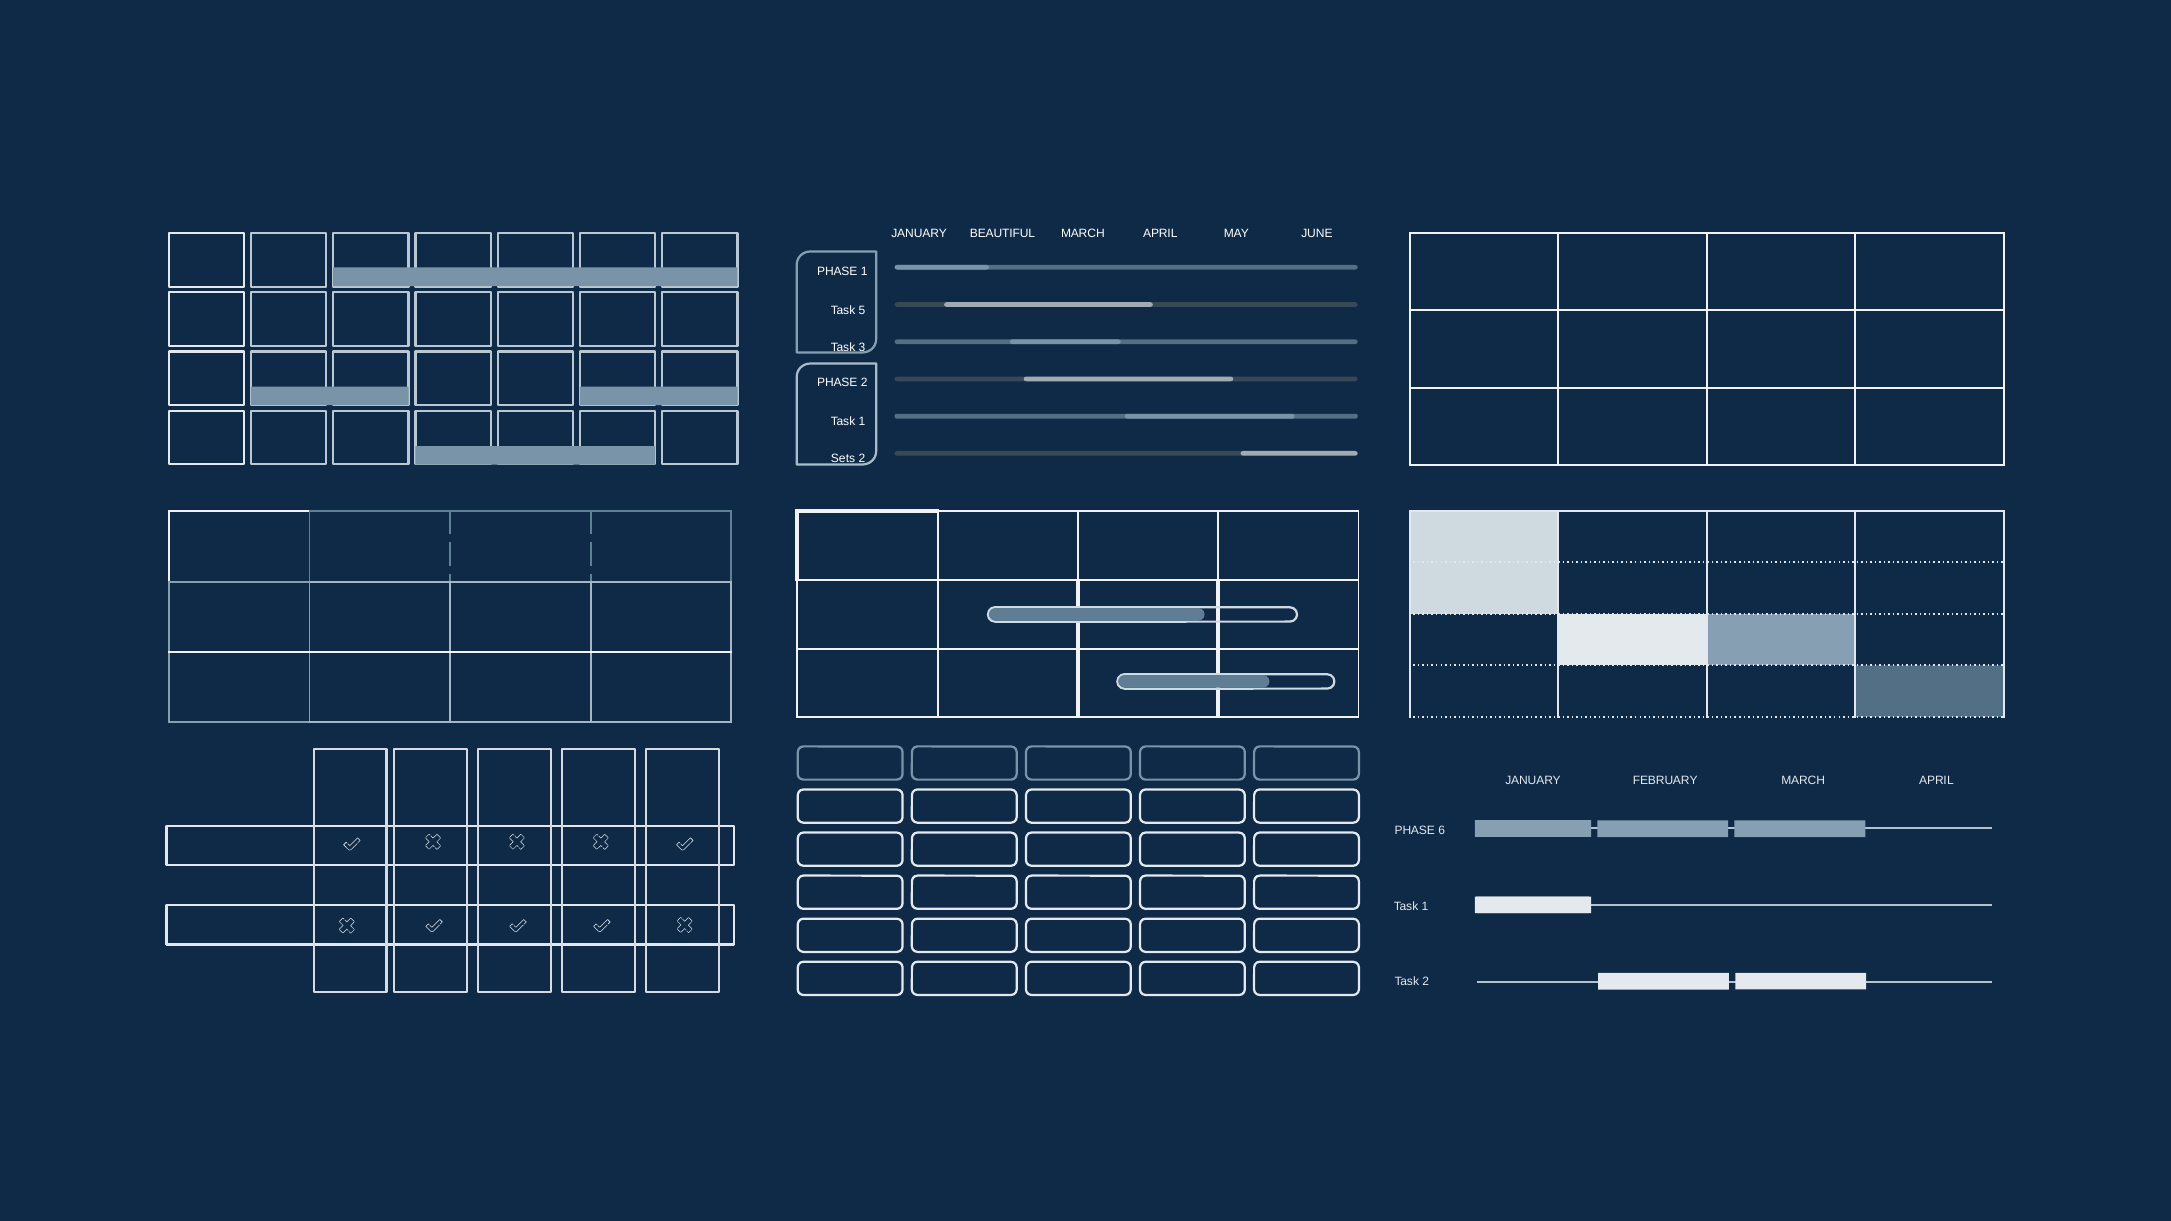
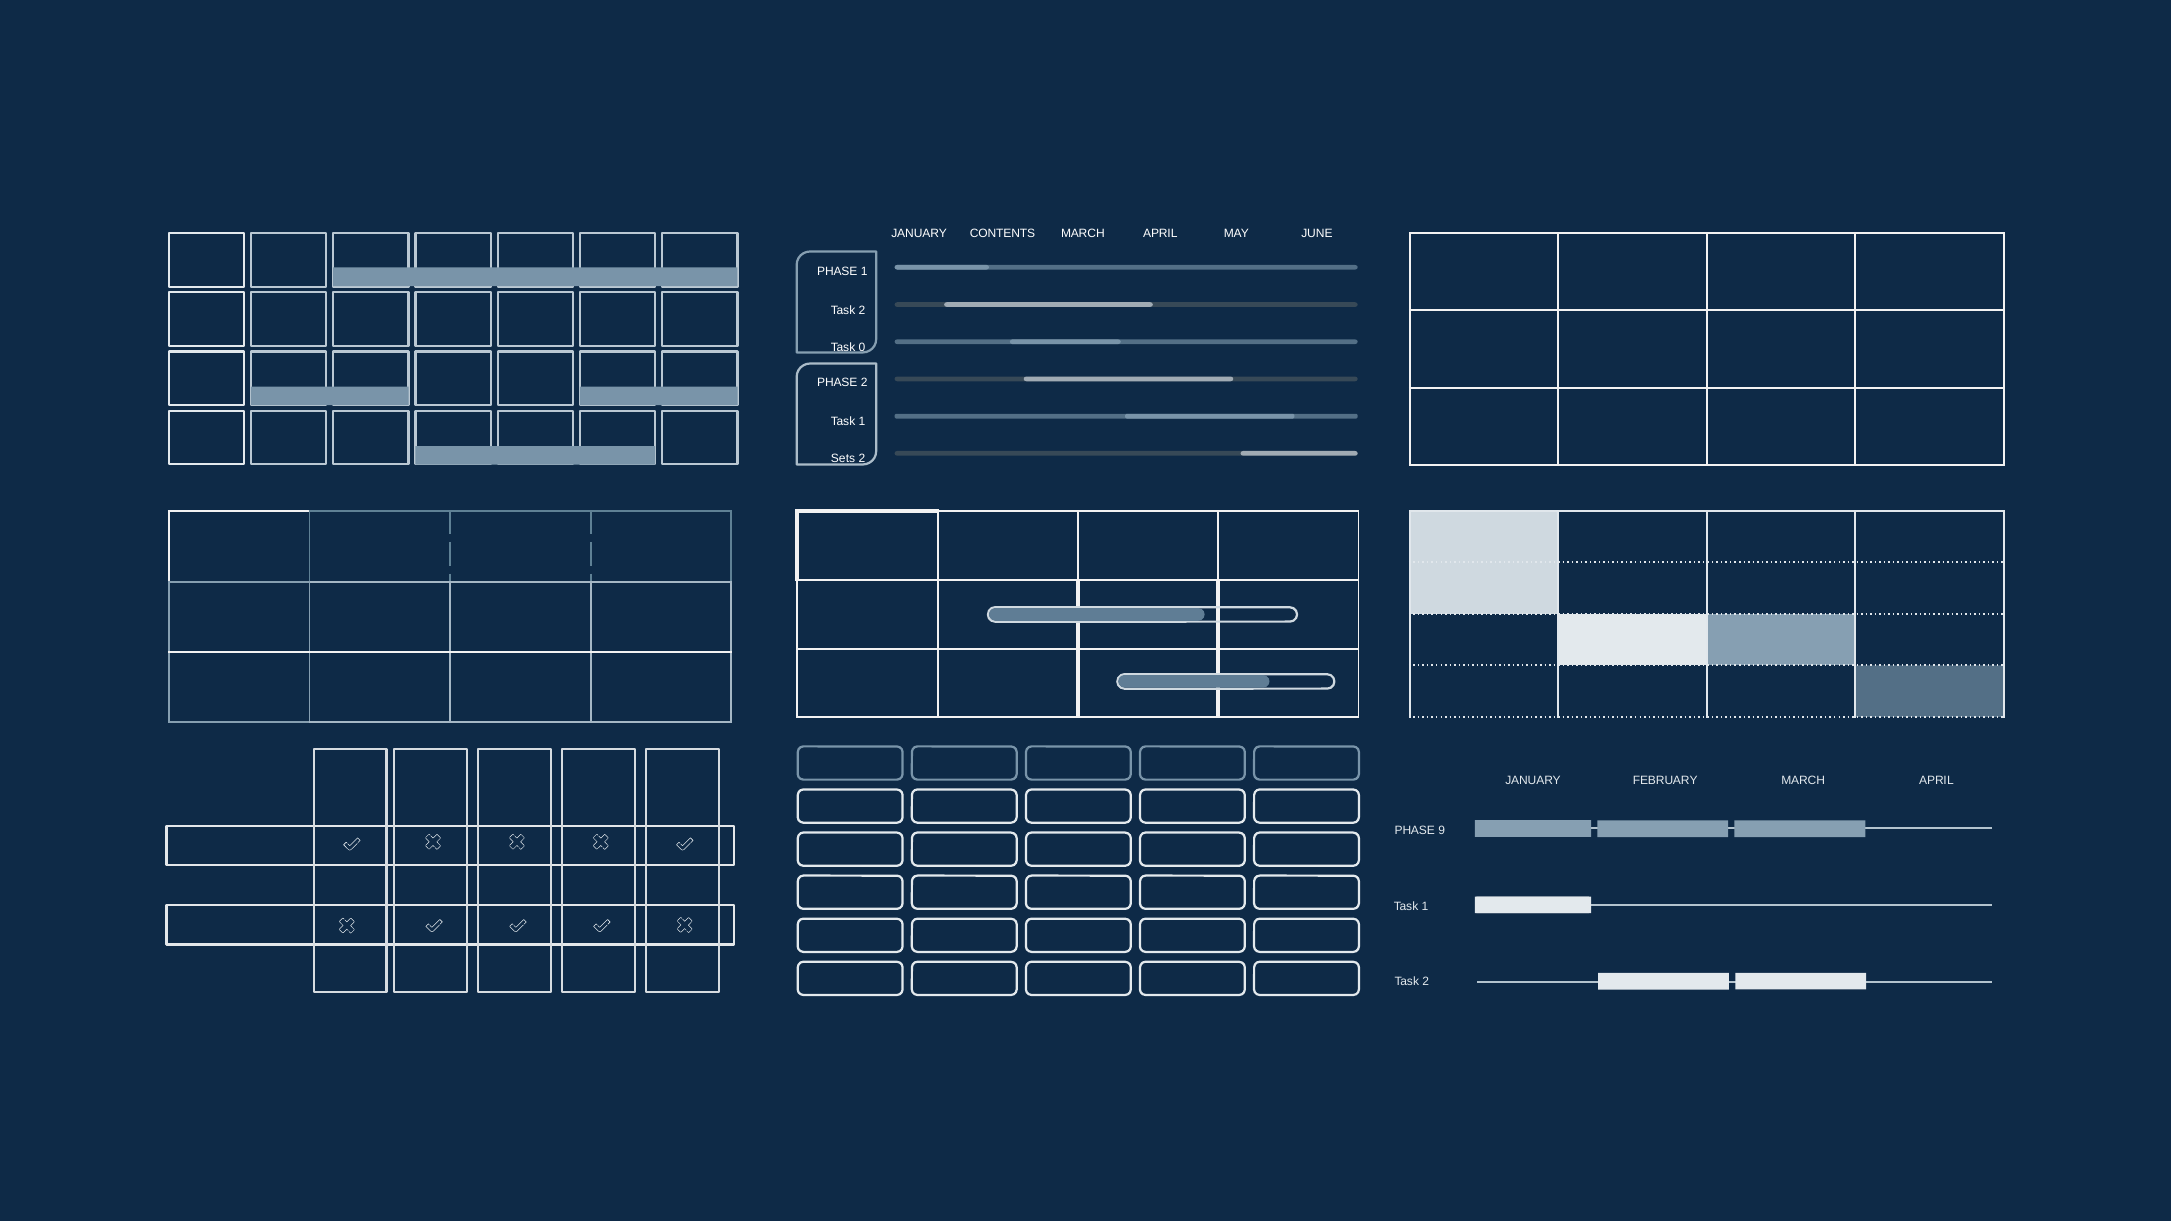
BEAUTIFUL: BEAUTIFUL -> CONTENTS (1002, 234)
5: 5 -> 2 (862, 310)
3: 3 -> 0 (862, 347)
6: 6 -> 9 (1442, 831)
